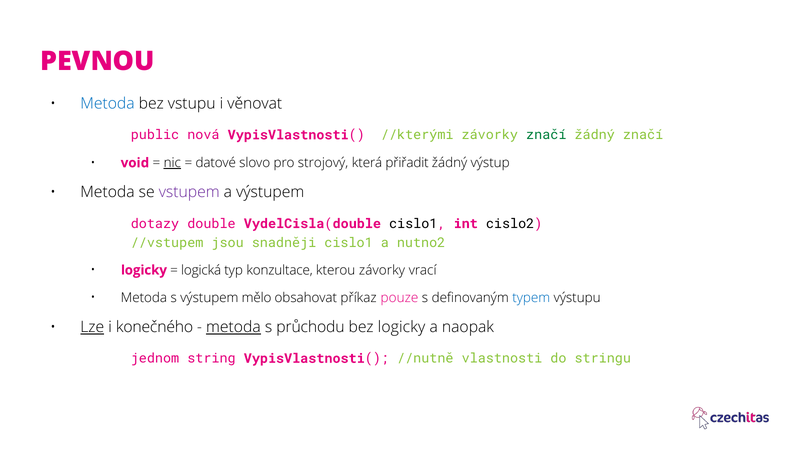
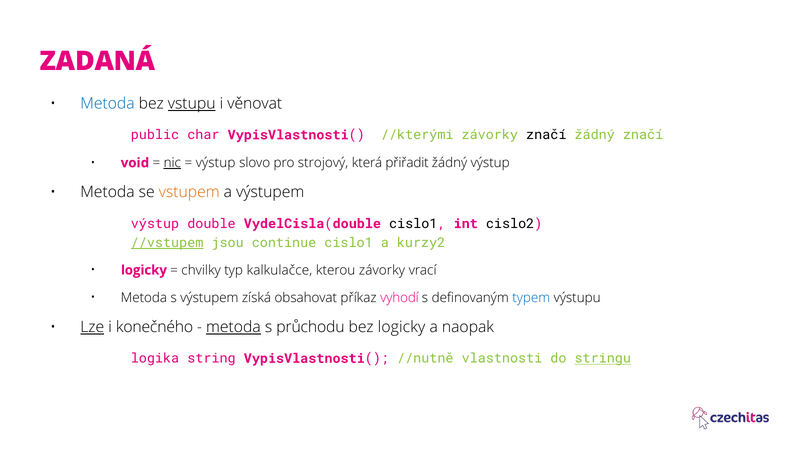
PEVNOU: PEVNOU -> ZADANÁ (98, 62)
vstupu underline: none -> present (192, 104)
nová: nová -> char (203, 135)
značí colour: green -> black (546, 135)
datové: datové -> výstup (216, 163)
vstupem colour: purple -> orange (189, 192)
dotazy: dotazy -> výstup (155, 224)
//vstupem underline: none -> present (167, 243)
snadněji: snadněji -> continue (284, 243)
nutno2: nutno2 -> kurzy2 (421, 243)
logická: logická -> chvilky (201, 270)
konzultace: konzultace -> kalkulačce (279, 270)
mělo: mělo -> získá (256, 298)
pouze: pouze -> vyhodí (400, 298)
jednom: jednom -> logika (155, 358)
stringu underline: none -> present (603, 358)
